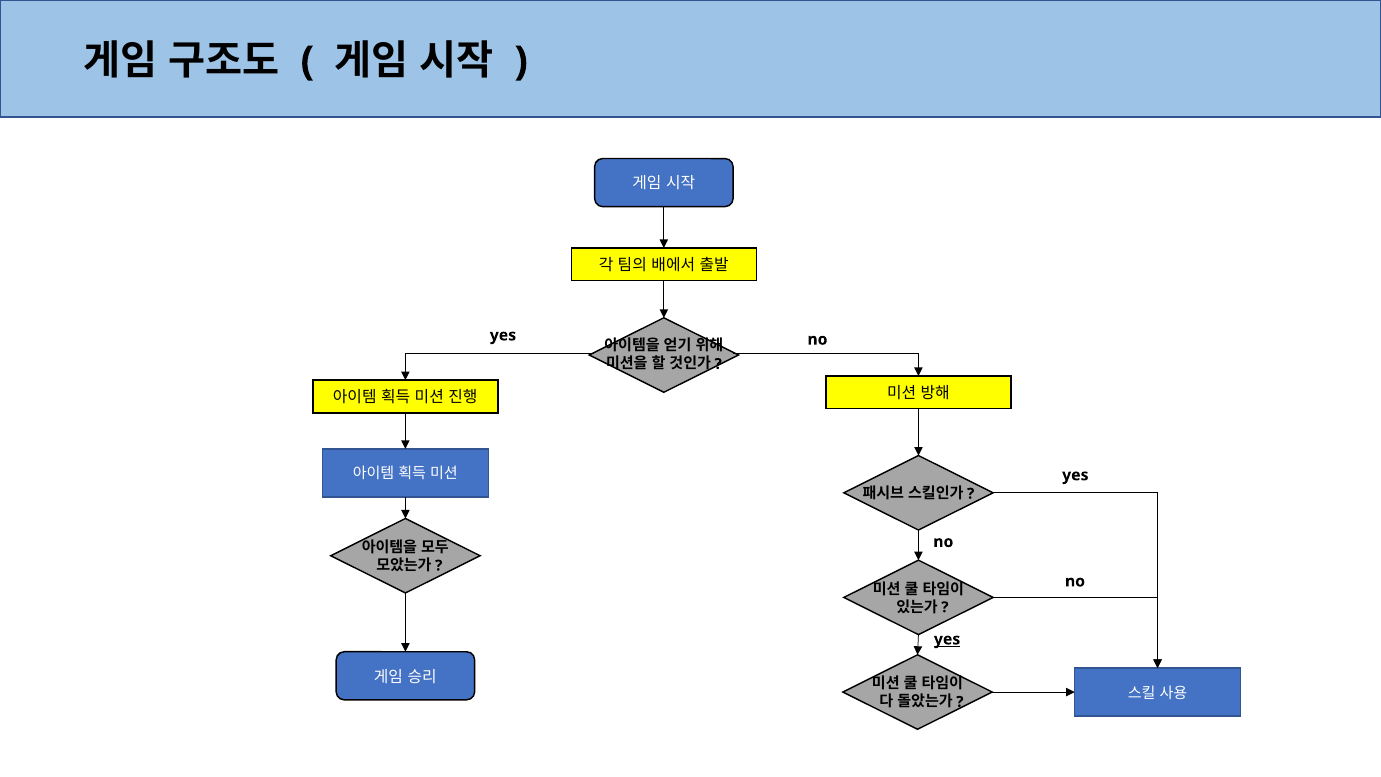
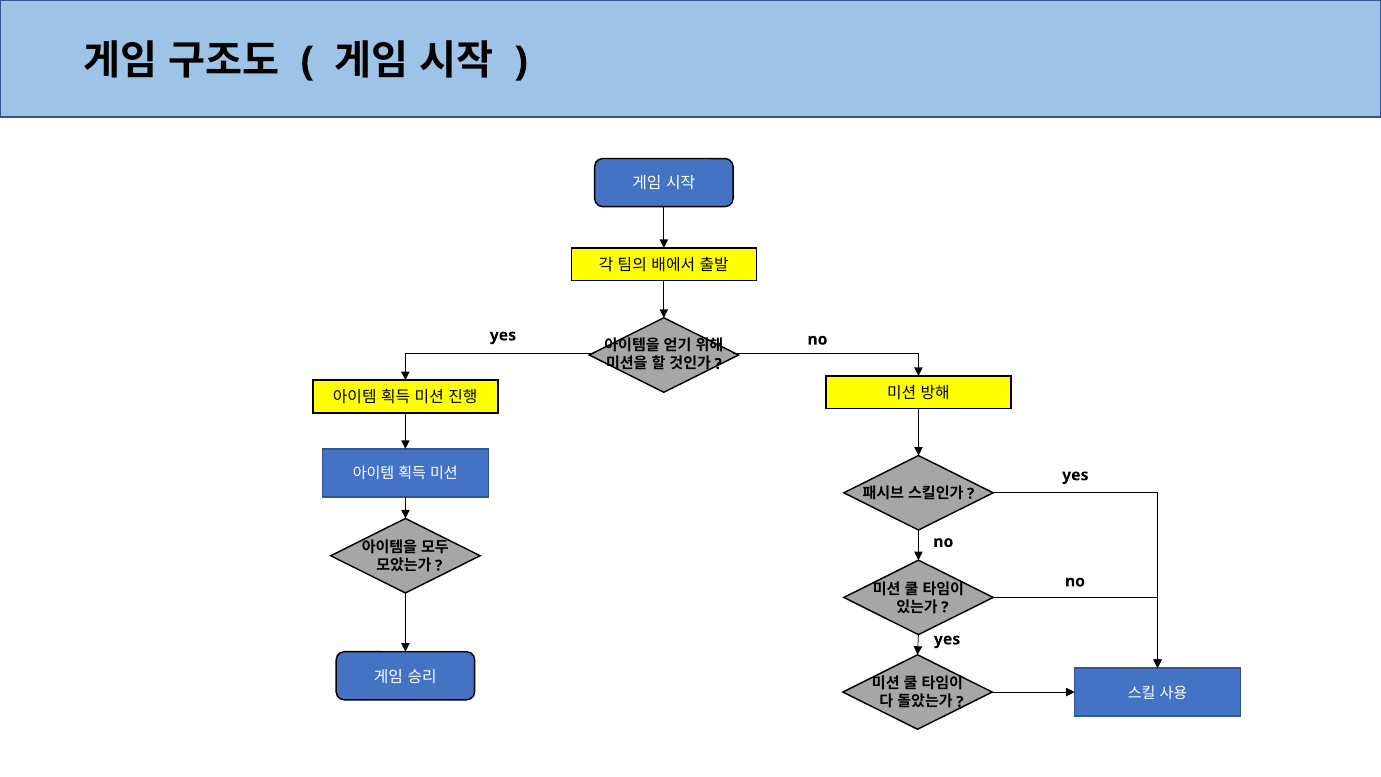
yes underline: present -> none (947, 639)
